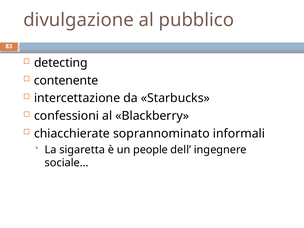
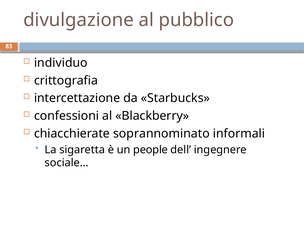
detecting: detecting -> individuo (61, 63)
contenente: contenente -> crittografia (66, 81)
